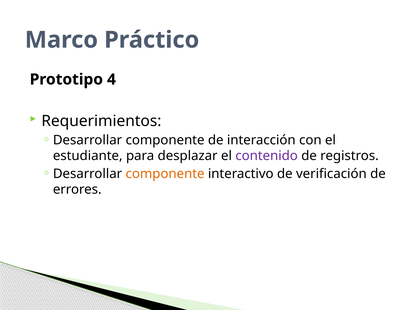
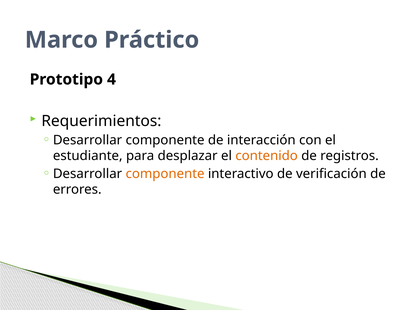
contenido colour: purple -> orange (267, 156)
